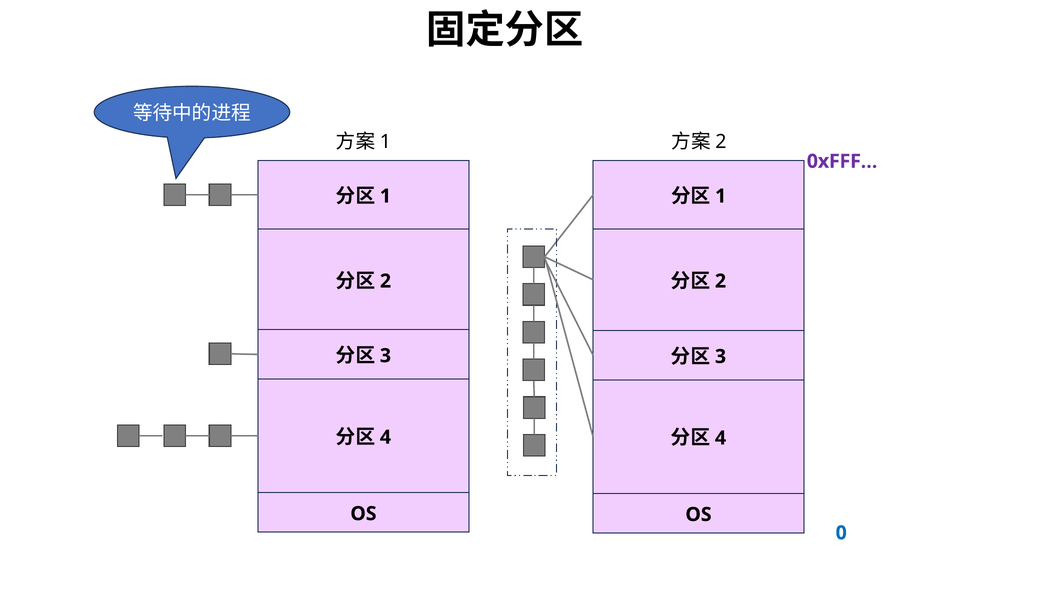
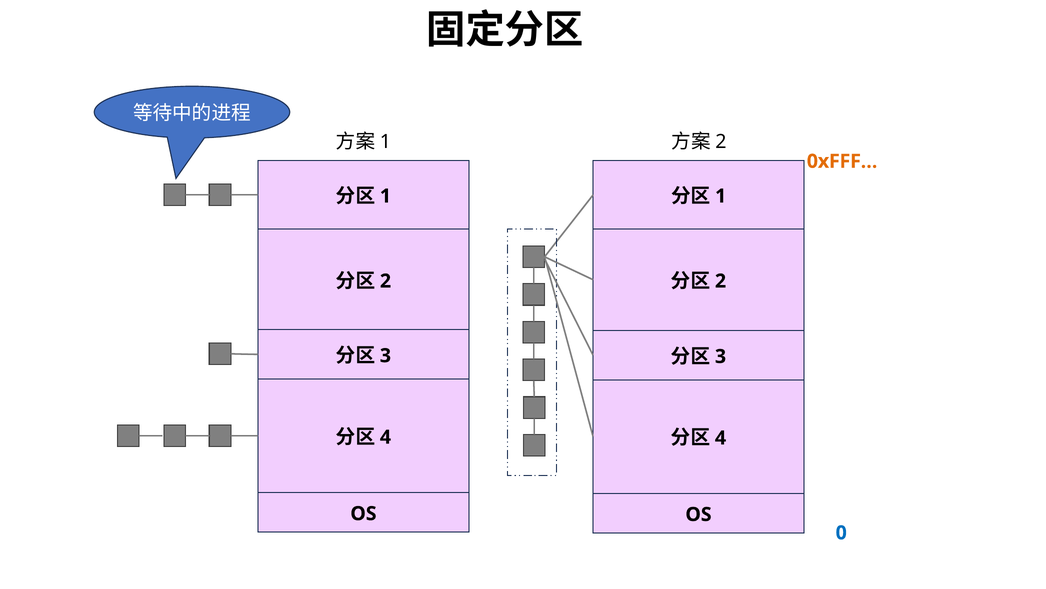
0xFFF… colour: purple -> orange (842, 161)
